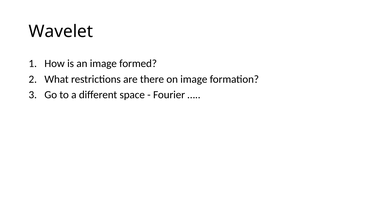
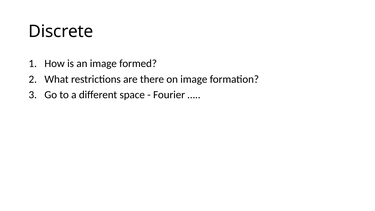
Wavelet: Wavelet -> Discrete (61, 32)
